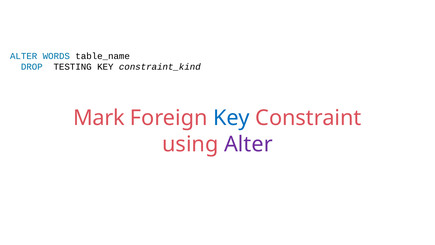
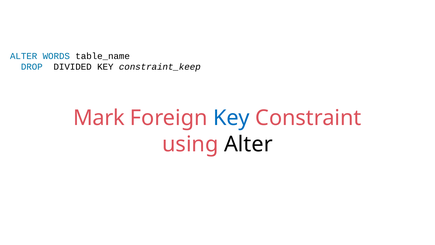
TESTING: TESTING -> DIVIDED (73, 67)
constraint_kind: constraint_kind -> constraint_keep (160, 67)
Alter colour: purple -> black (248, 144)
